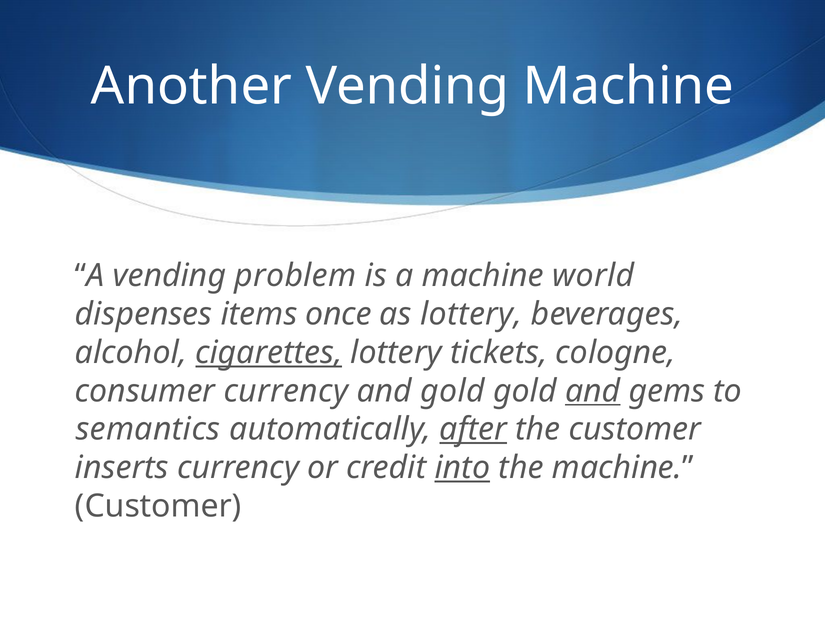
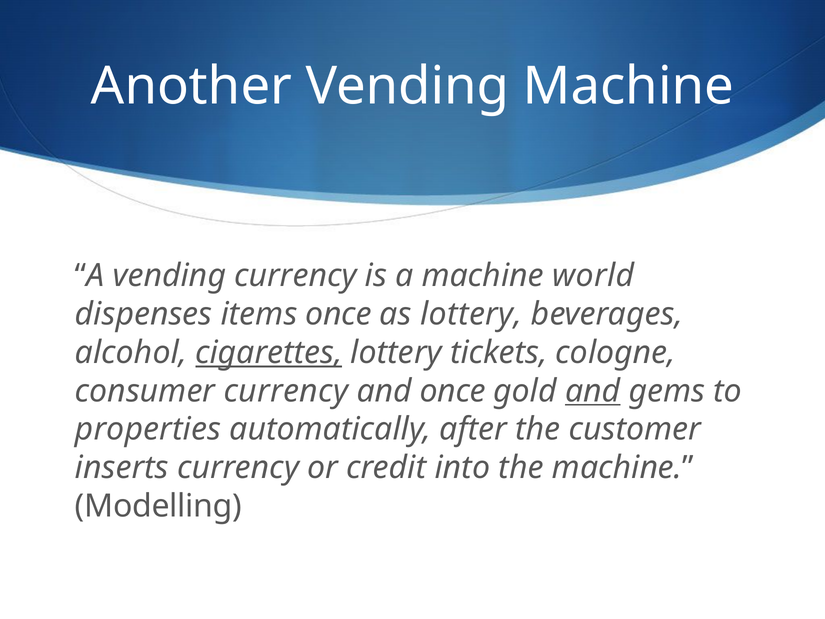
vending problem: problem -> currency (295, 275)
and gold: gold -> once (453, 391)
semantics: semantics -> properties (148, 429)
after underline: present -> none (473, 429)
into underline: present -> none (462, 468)
Customer: Customer -> Modelling (158, 506)
